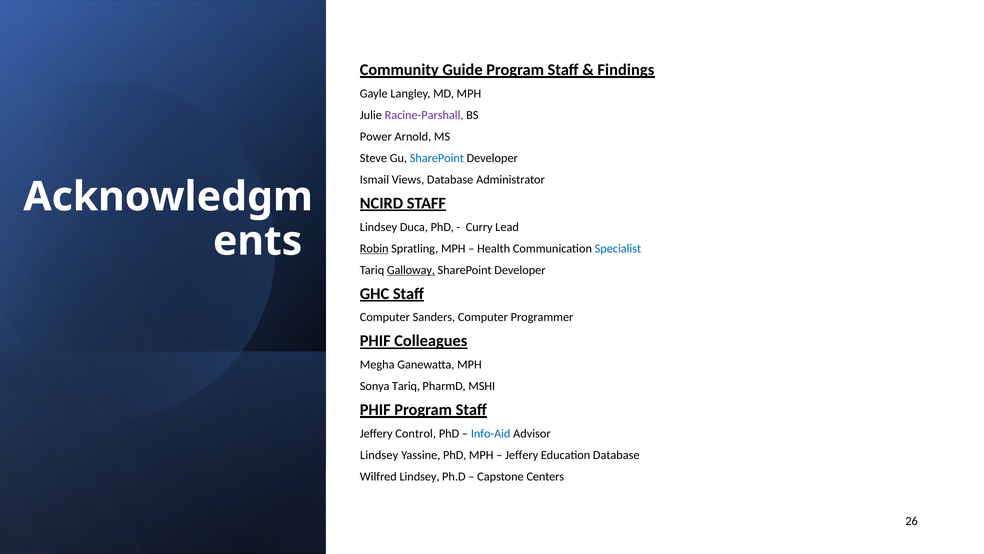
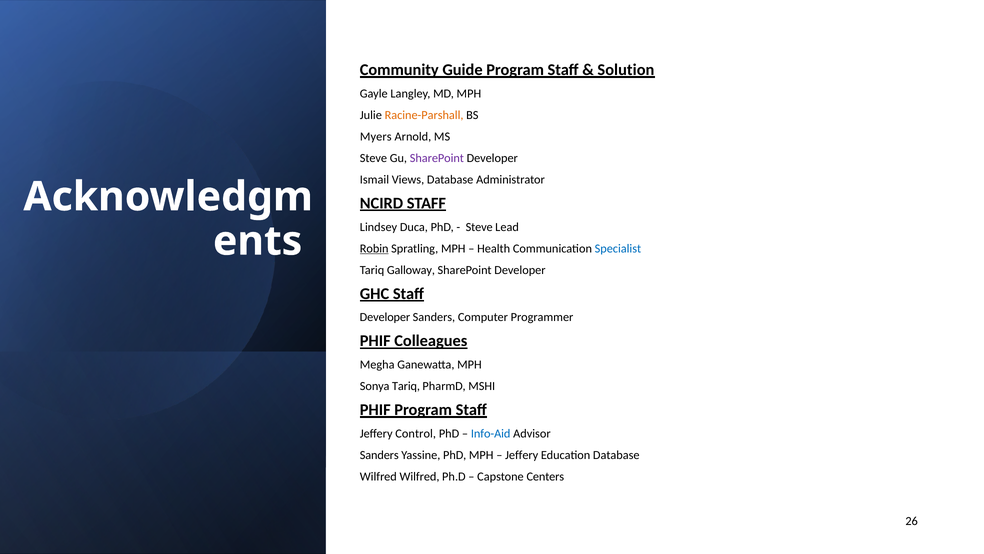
Findings: Findings -> Solution (626, 70)
Racine-Parshall colour: purple -> orange (424, 115)
Power: Power -> Myers (376, 136)
SharePoint colour: blue -> purple (437, 158)
Curry: Curry -> Steve (479, 227)
Galloway underline: present -> none (411, 270)
Computer: Computer -> Developer (385, 317)
Lindsey: Lindsey -> Sanders (379, 455)
Wilfred Lindsey: Lindsey -> Wilfred (419, 476)
